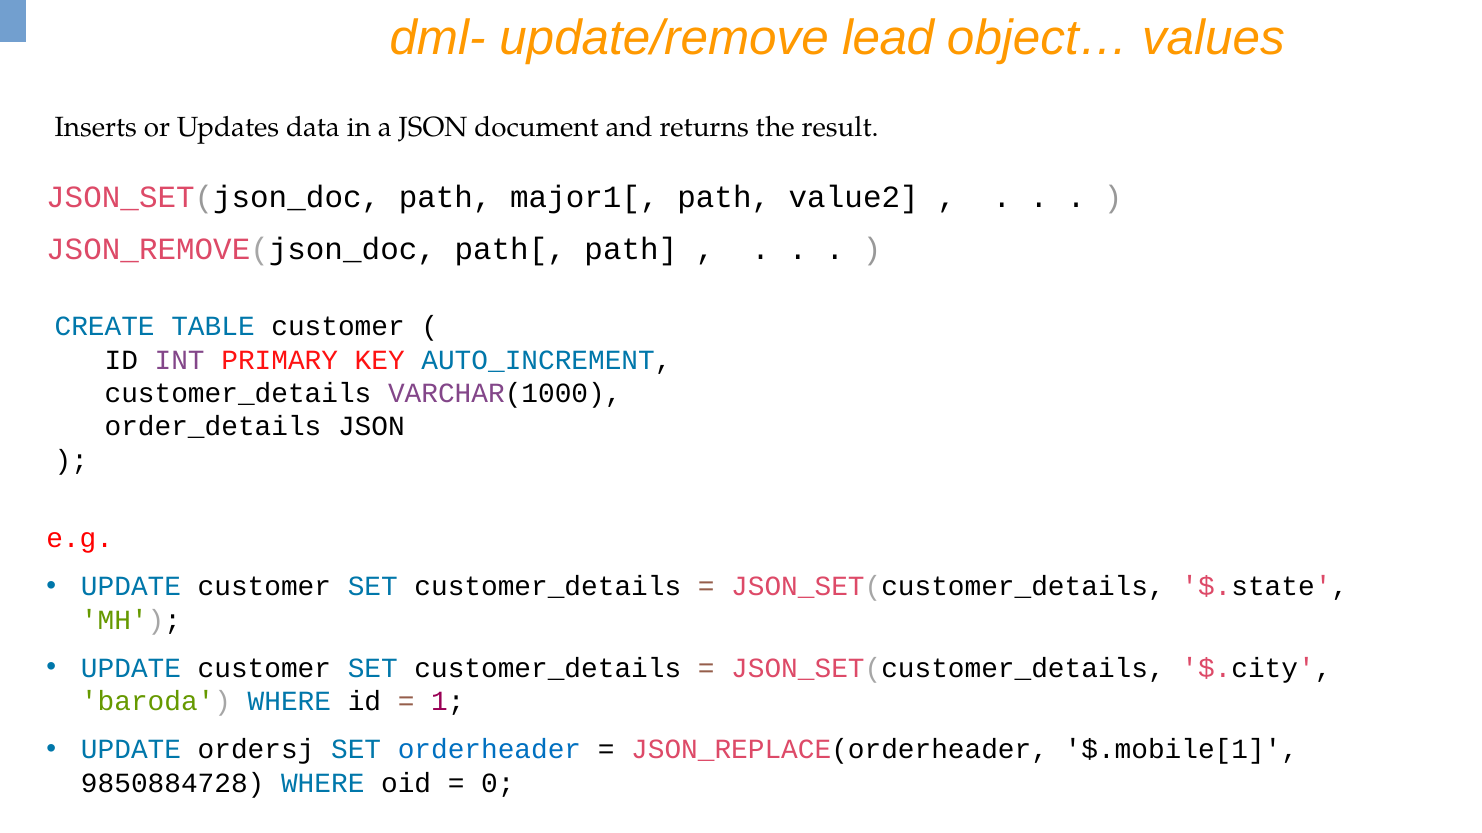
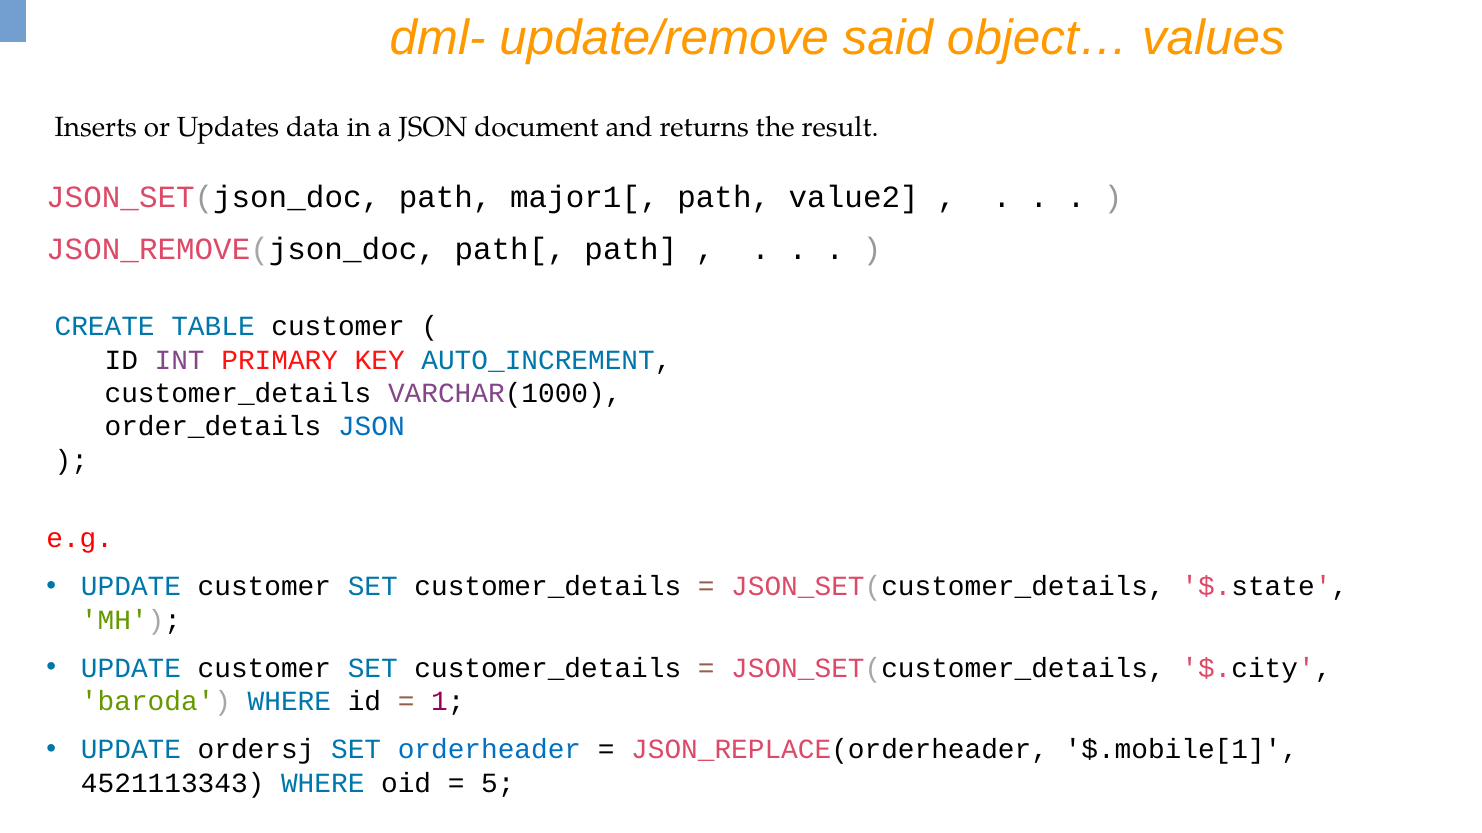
lead: lead -> said (888, 39)
JSON colour: black -> blue (371, 427)
9850884728: 9850884728 -> 4521113343 (173, 783)
0: 0 -> 5 (498, 783)
